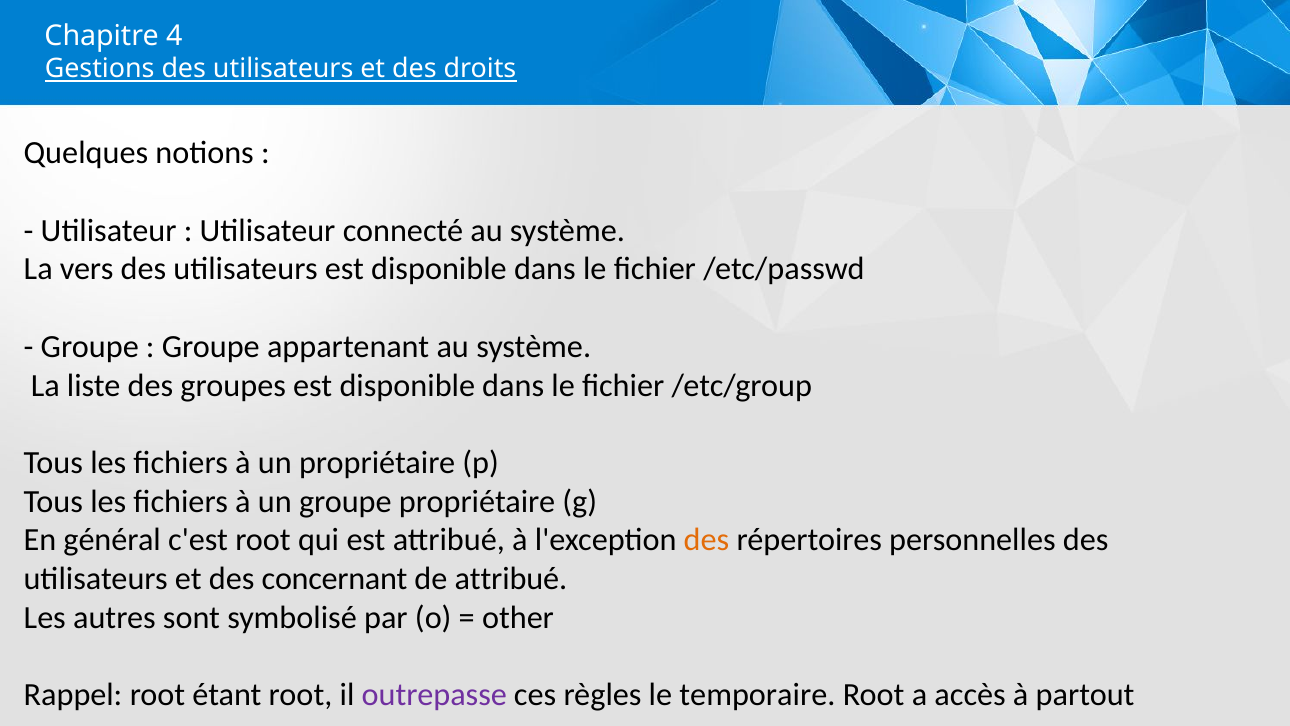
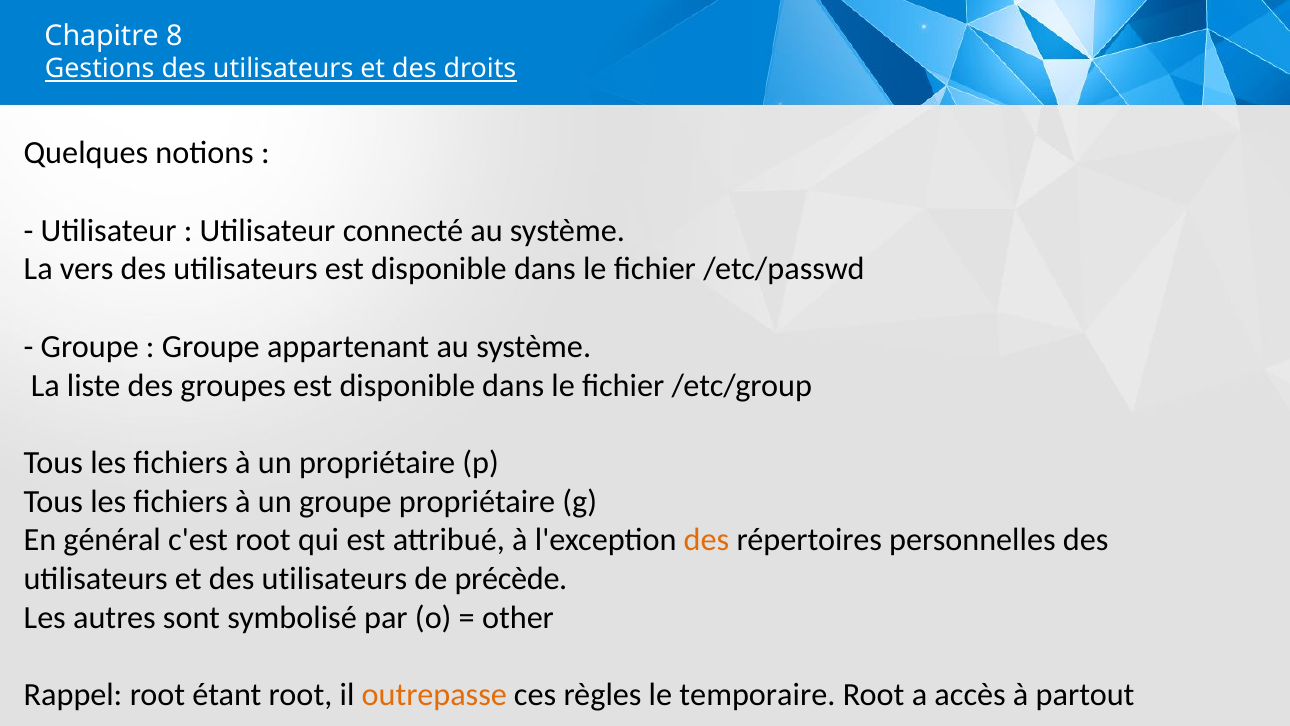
4: 4 -> 8 (174, 36)
et des concernant: concernant -> utilisateurs (334, 579)
de attribué: attribué -> précède (511, 579)
outrepasse colour: purple -> orange (434, 695)
